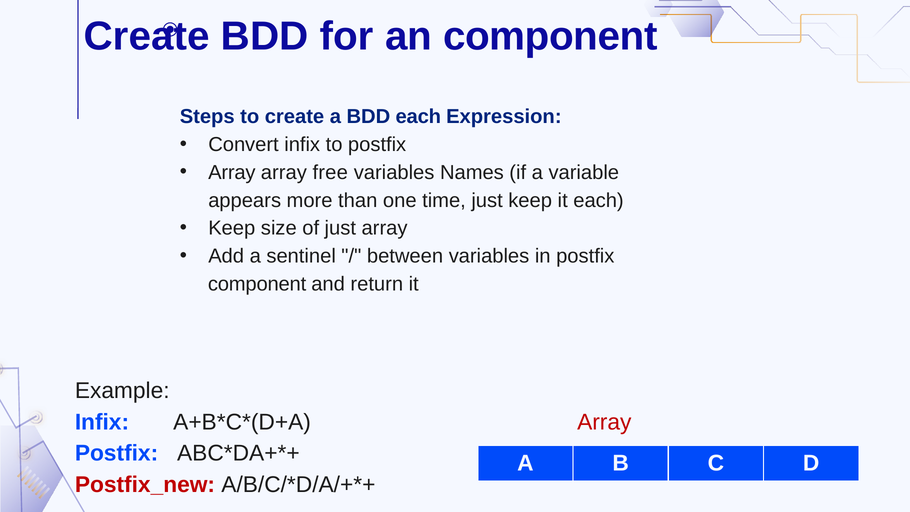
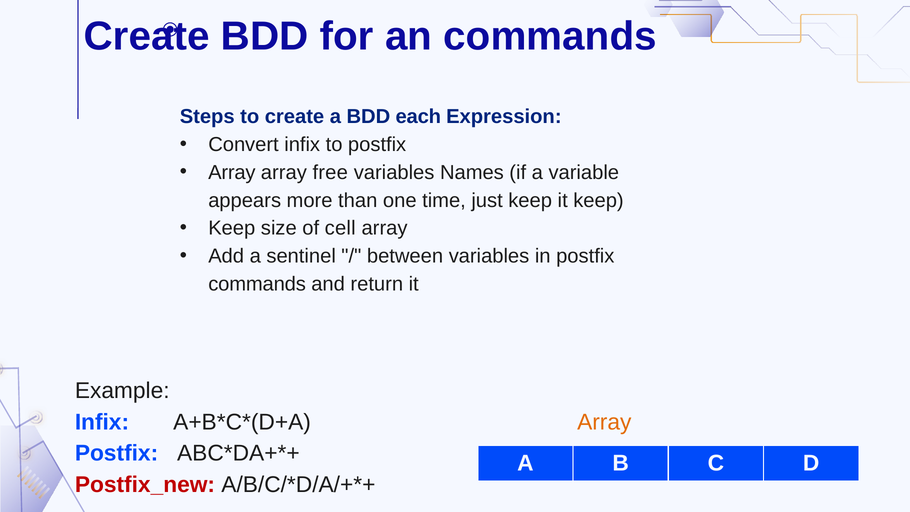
an component: component -> commands (550, 36)
it each: each -> keep (599, 200)
of just: just -> cell (340, 228)
component: component -> commands (257, 284)
Array colour: red -> orange (604, 422)
